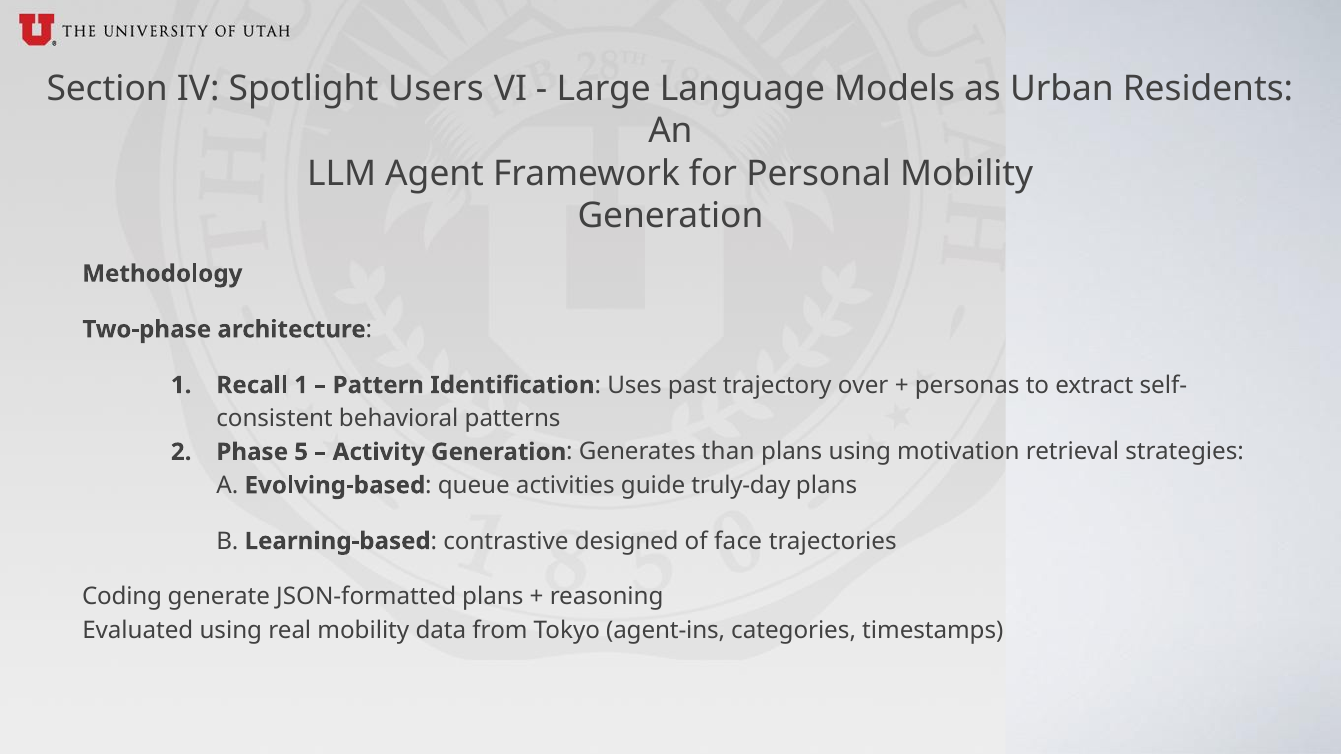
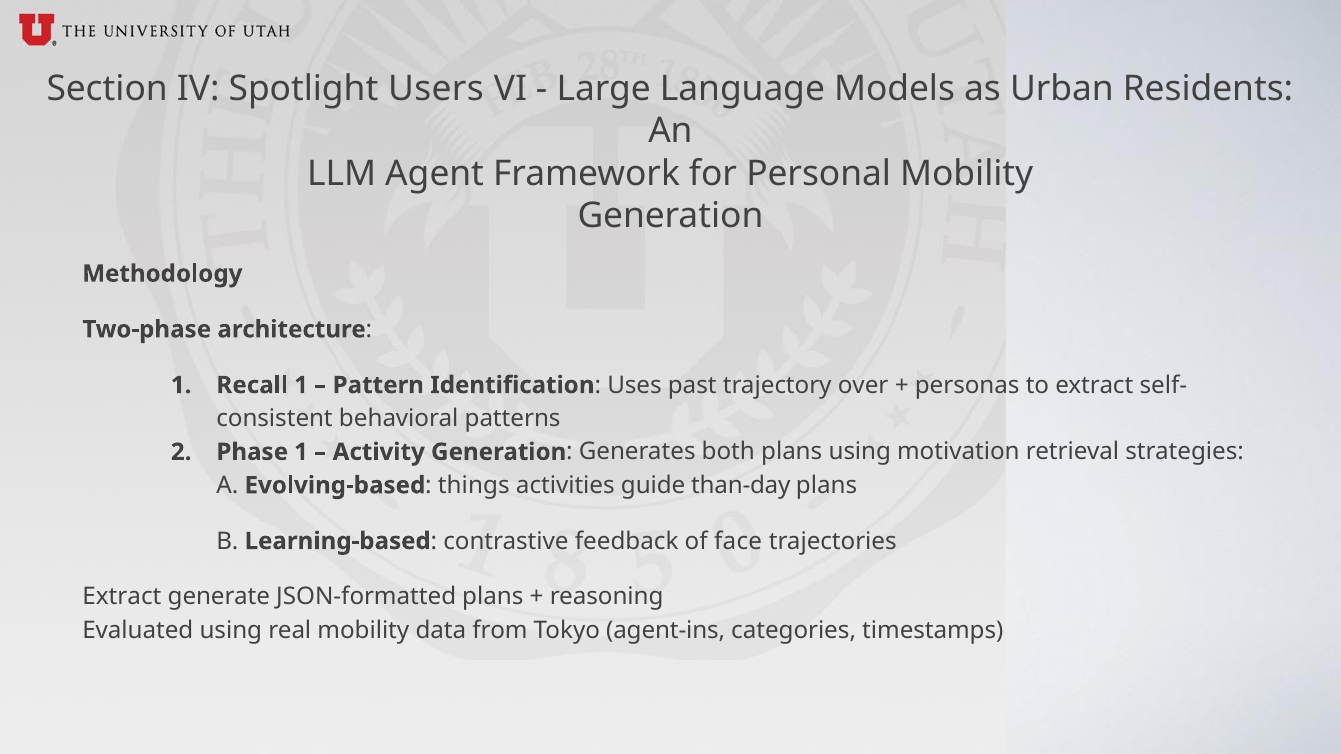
Phase 5: 5 -> 1 (301, 452)
than: than -> both (728, 452)
queue: queue -> things (474, 486)
truly-day: truly-day -> than-day (741, 486)
designed: designed -> feedback (627, 541)
Coding: Coding -> Extract (122, 597)
